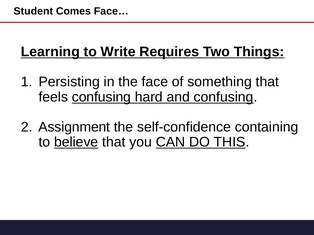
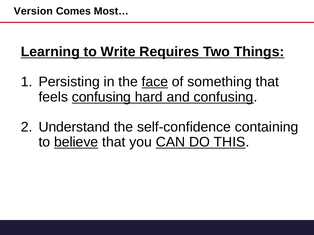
Student: Student -> Version (33, 11)
Face…: Face… -> Most… (111, 11)
face underline: none -> present (155, 82)
Assignment: Assignment -> Understand (74, 127)
